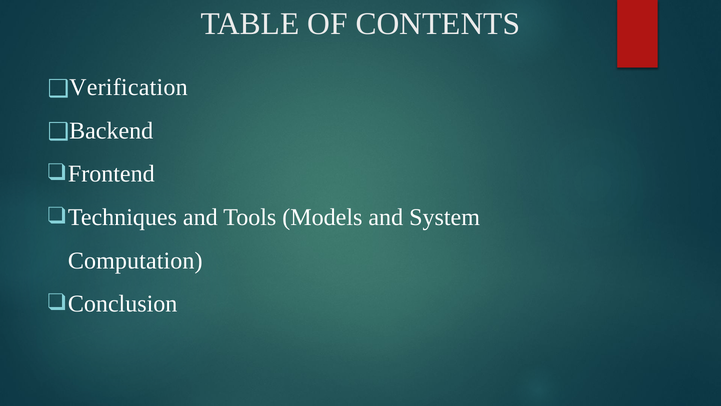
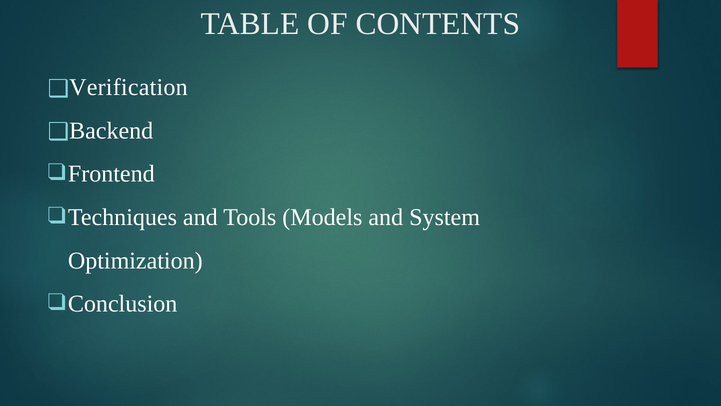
Computation: Computation -> Optimization (135, 260)
